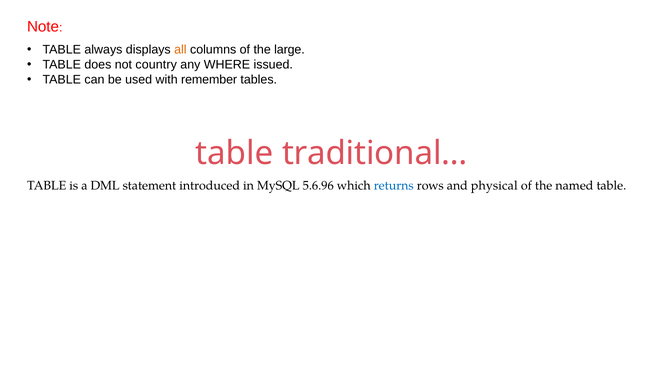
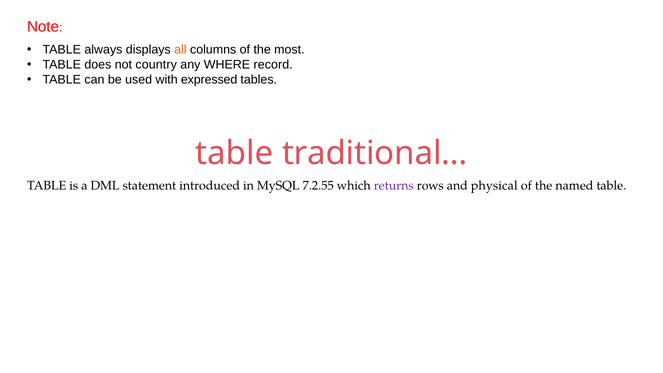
large: large -> most (289, 50)
issued: issued -> record (273, 65)
remember: remember -> expressed (209, 80)
5.6.96: 5.6.96 -> 7.2.55 (318, 185)
returns colour: blue -> purple (394, 185)
